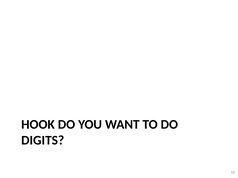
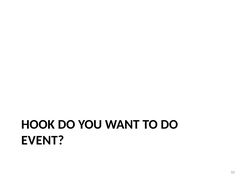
DIGITS: DIGITS -> EVENT (43, 141)
